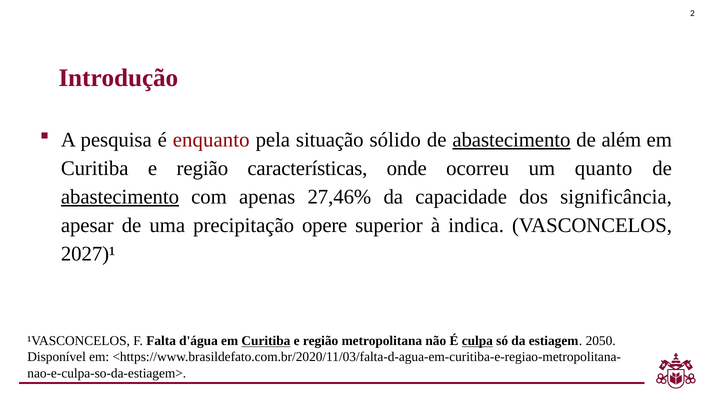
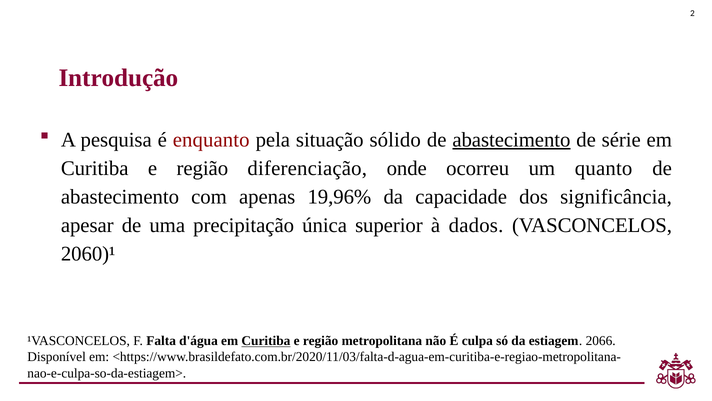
além: além -> série (621, 140)
características: características -> diferenciação (307, 168)
abastecimento underline: present -> none (120, 197)
27,46%: 27,46% -> 19,96% (339, 197)
opere: opere -> única (325, 225)
indica: indica -> dados (476, 225)
2027)¹: 2027)¹ -> 2060)¹ (88, 253)
culpa underline: present -> none (477, 341)
2050: 2050 -> 2066 (601, 341)
